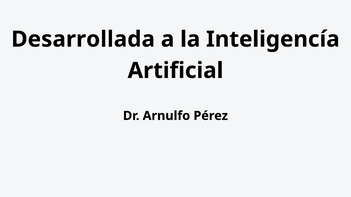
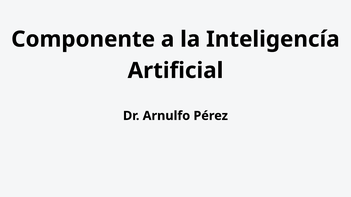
Desarrollada: Desarrollada -> Componente (83, 39)
